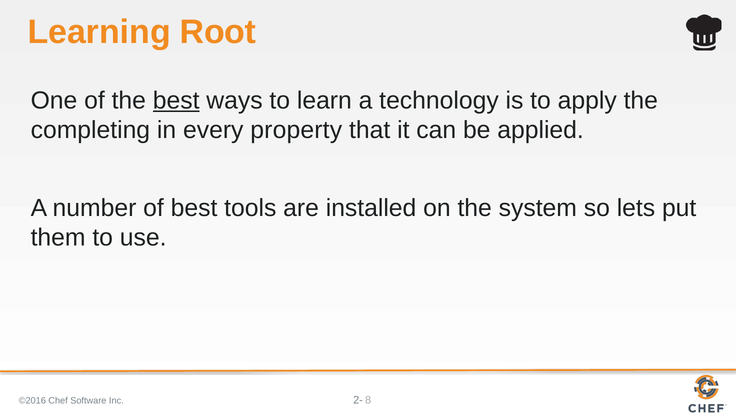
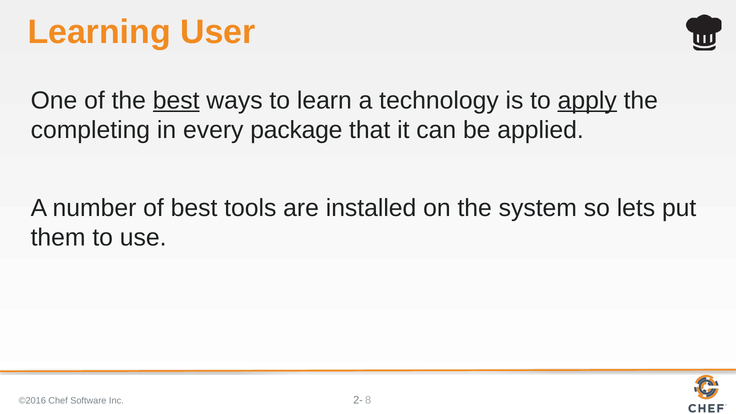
Root: Root -> User (218, 32)
apply underline: none -> present (587, 101)
property: property -> package (296, 130)
